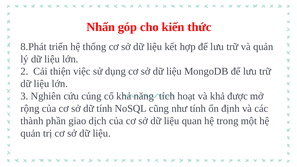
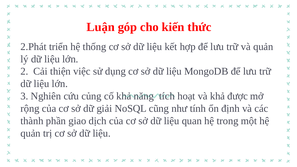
Nhấn: Nhấn -> Luận (101, 27)
8.Phát: 8.Phát -> 2.Phát (34, 47)
dữ tính: tính -> giải (104, 109)
